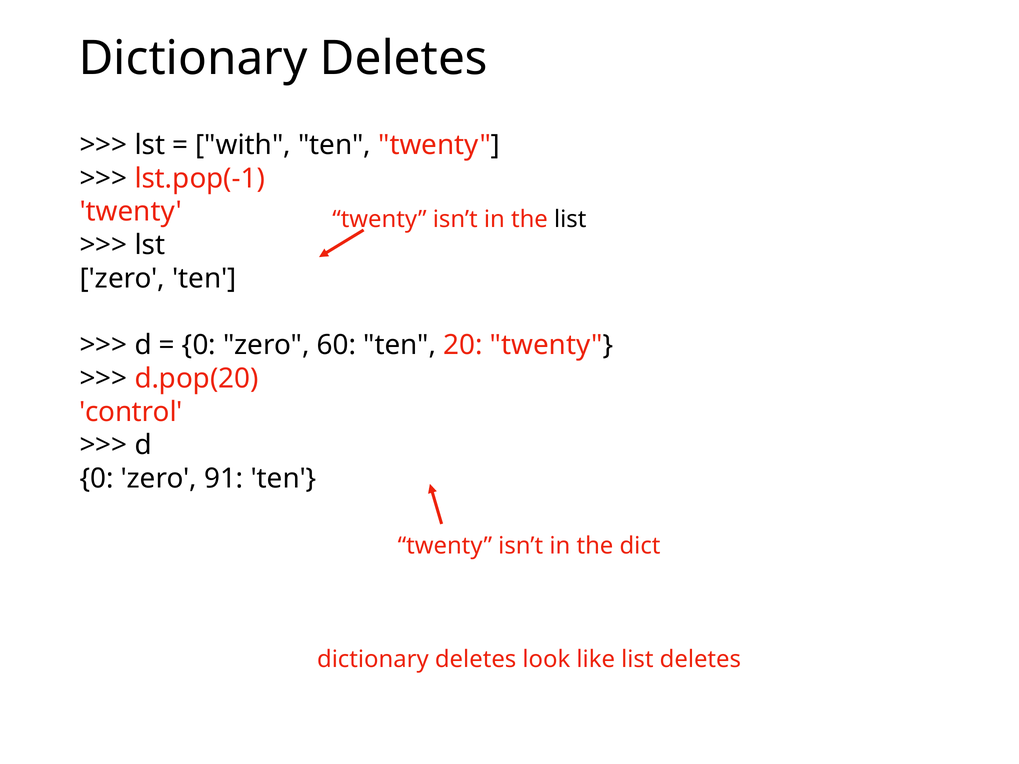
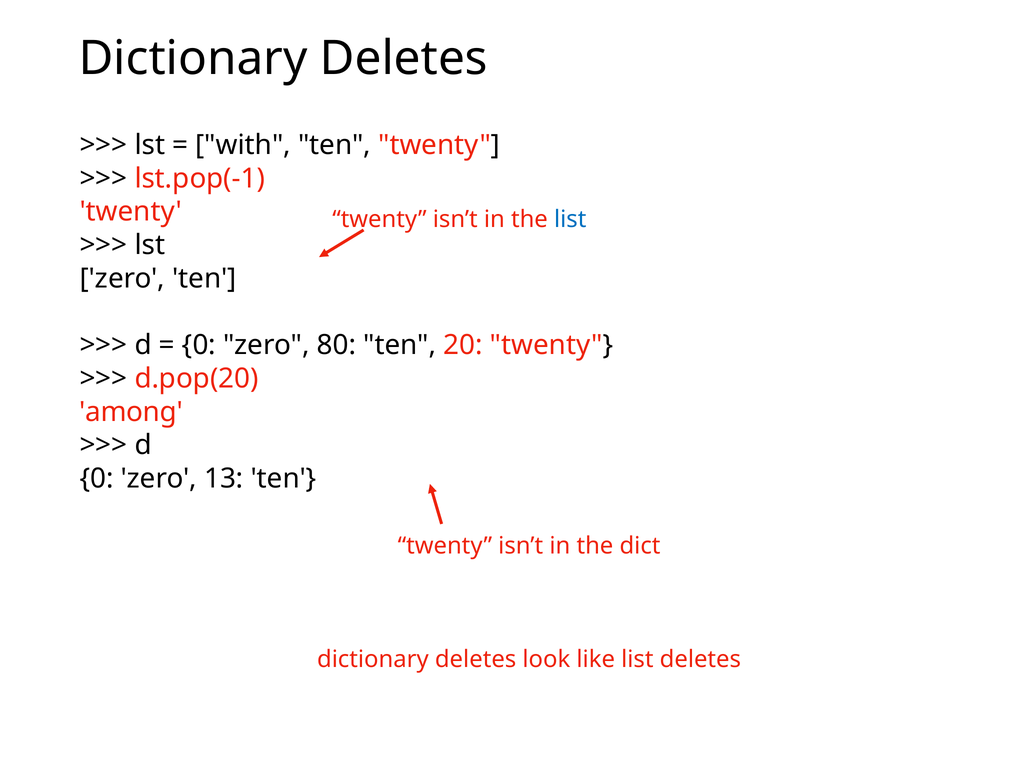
list colour: black -> blue (570, 220)
60: 60 -> 80 (336, 345)
control: control -> among (131, 412)
91: 91 -> 13 (224, 479)
